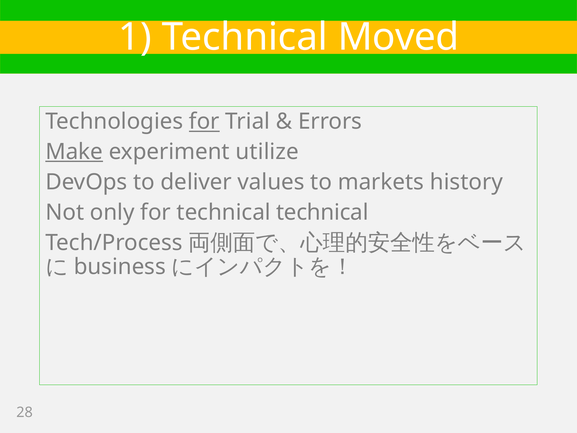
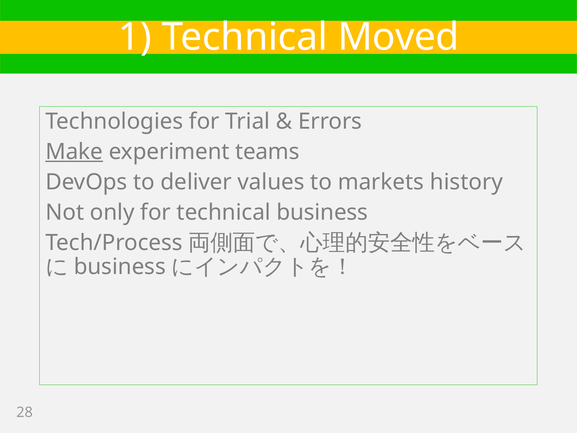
for underline: present -> none (204, 121)
utilize: utilize -> teams (267, 152)
technical technical: technical -> business (322, 212)
